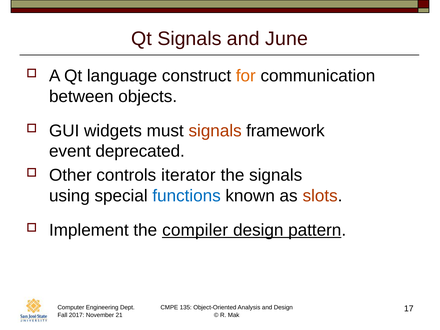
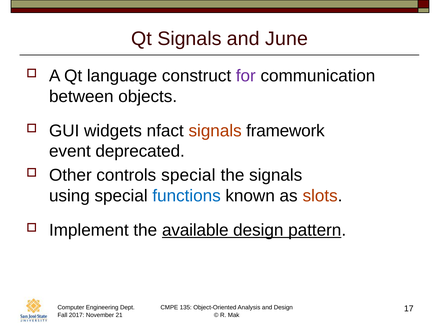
for colour: orange -> purple (246, 76)
must: must -> nfact (165, 131)
controls iterator: iterator -> special (188, 175)
compiler: compiler -> available (195, 230)
